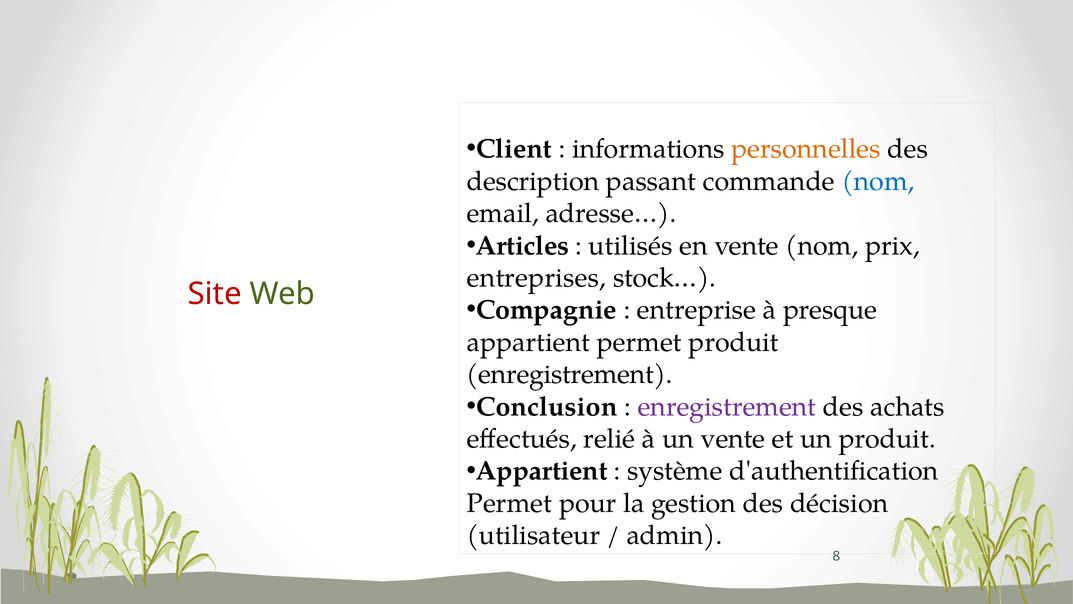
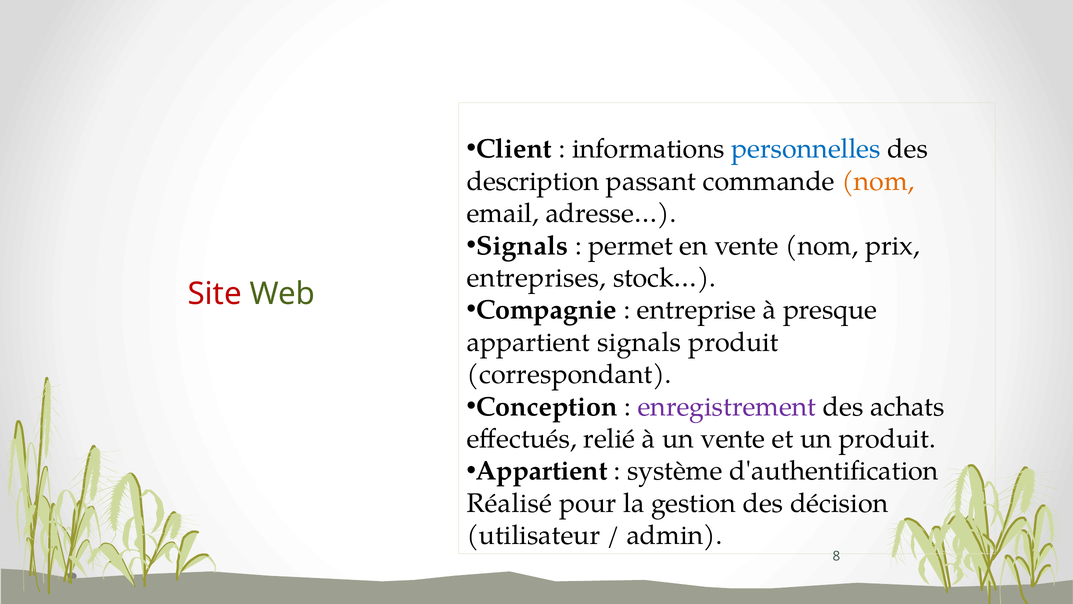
personnelles colour: orange -> blue (806, 149)
nom colour: blue -> orange (878, 181)
Articles: Articles -> Signals (522, 245)
utilisés: utilisés -> permet (631, 245)
appartient permet: permet -> signals (639, 342)
enregistrement: enregistrement -> correspondant (569, 374)
Conclusion: Conclusion -> Conception (547, 406)
Permet: Permet -> Réalisé (509, 503)
